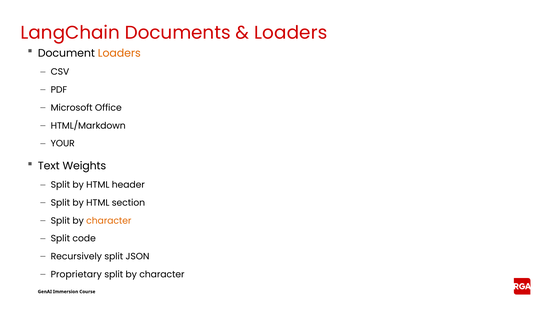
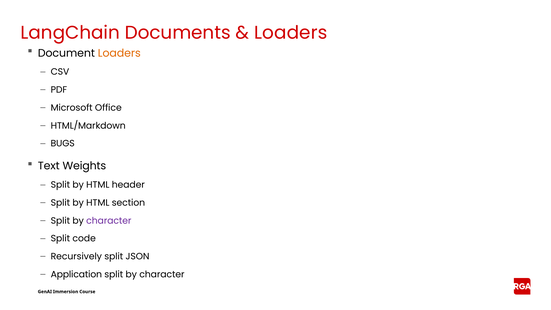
YOUR: YOUR -> BUGS (63, 144)
character colour: orange -> purple (109, 221)
Proprietary: Proprietary -> Application (76, 274)
